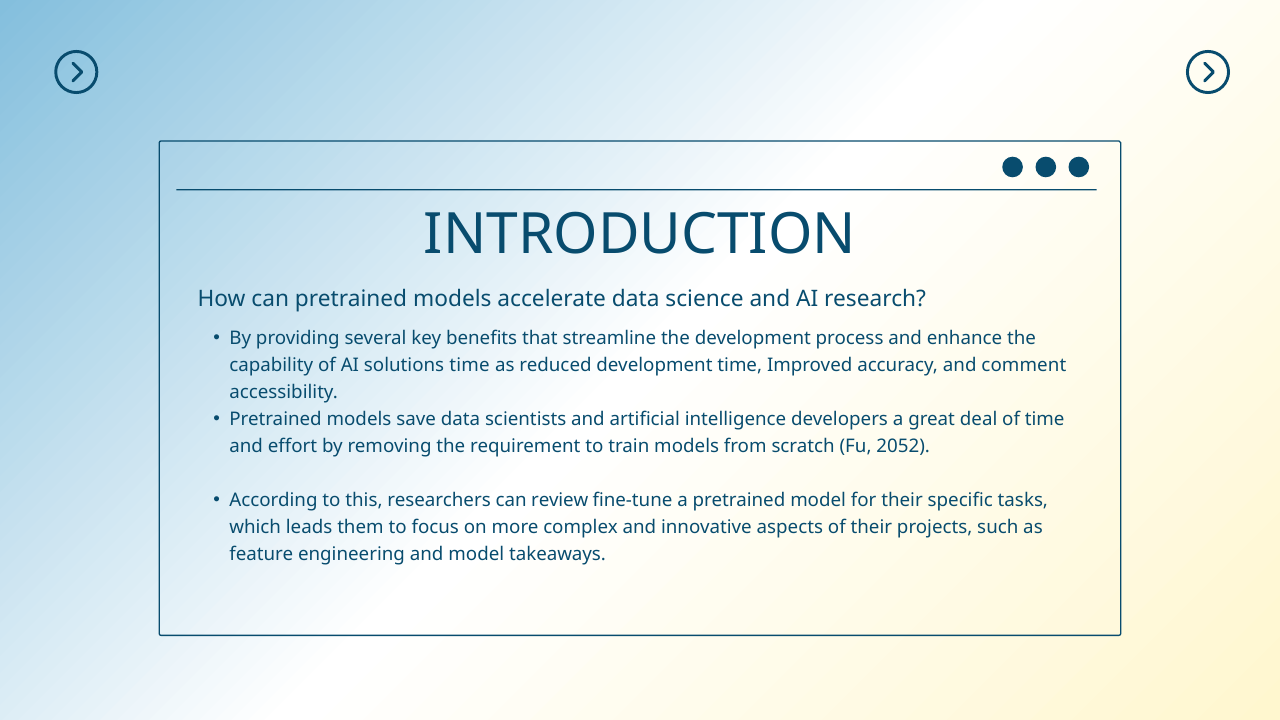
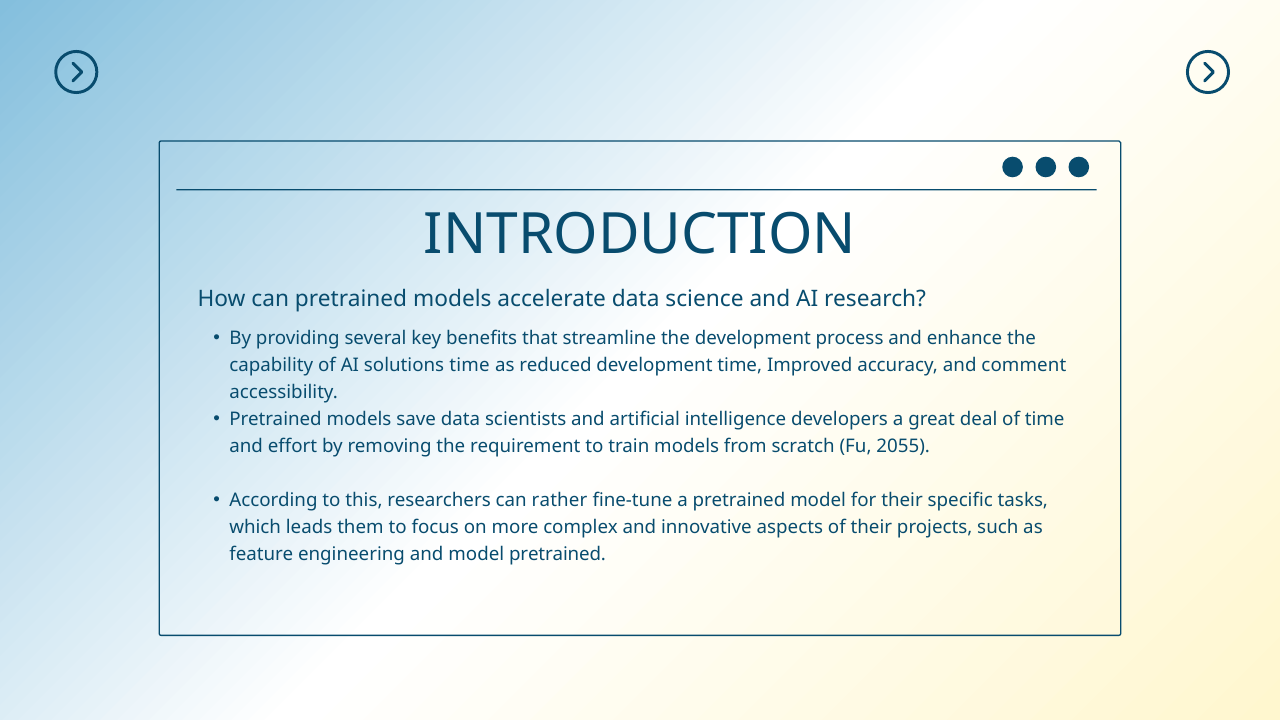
2052: 2052 -> 2055 (903, 446)
review: review -> rather (560, 500)
model takeaways: takeaways -> pretrained (558, 554)
